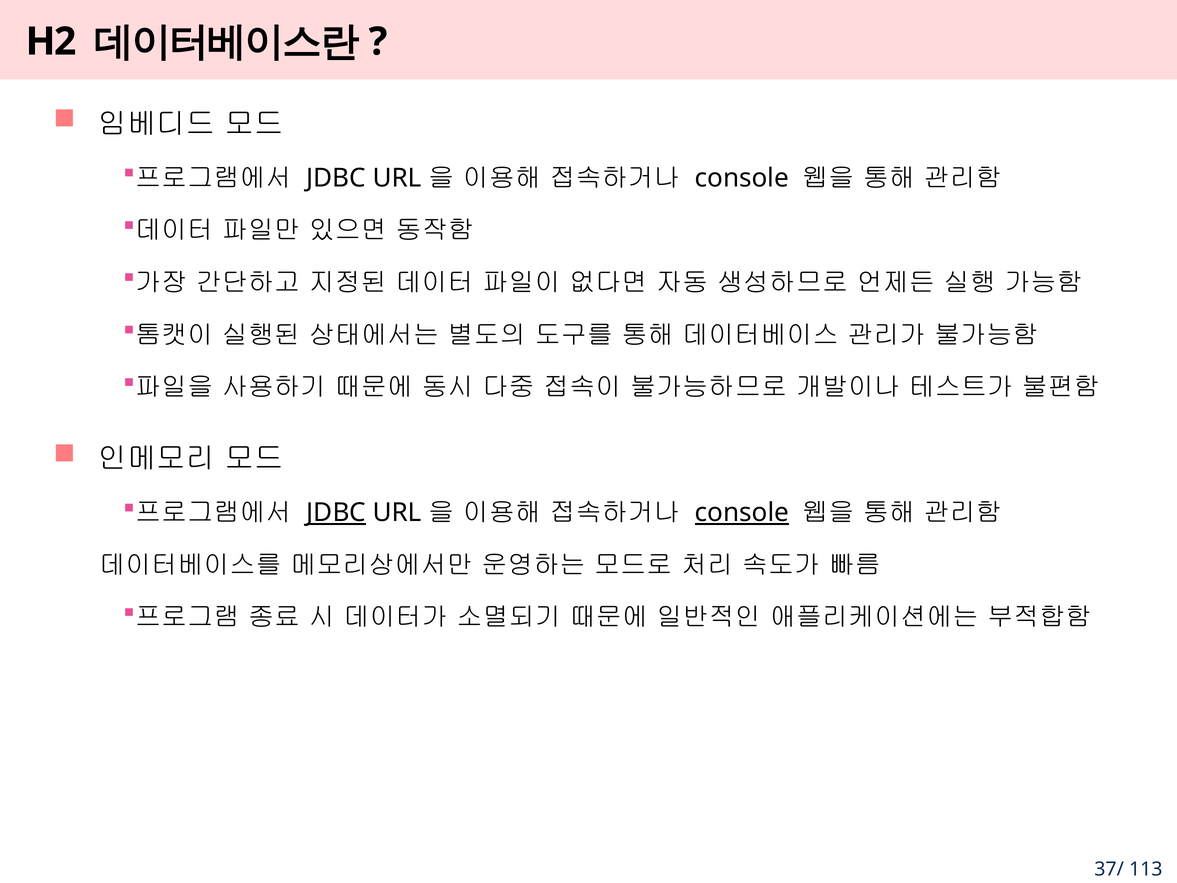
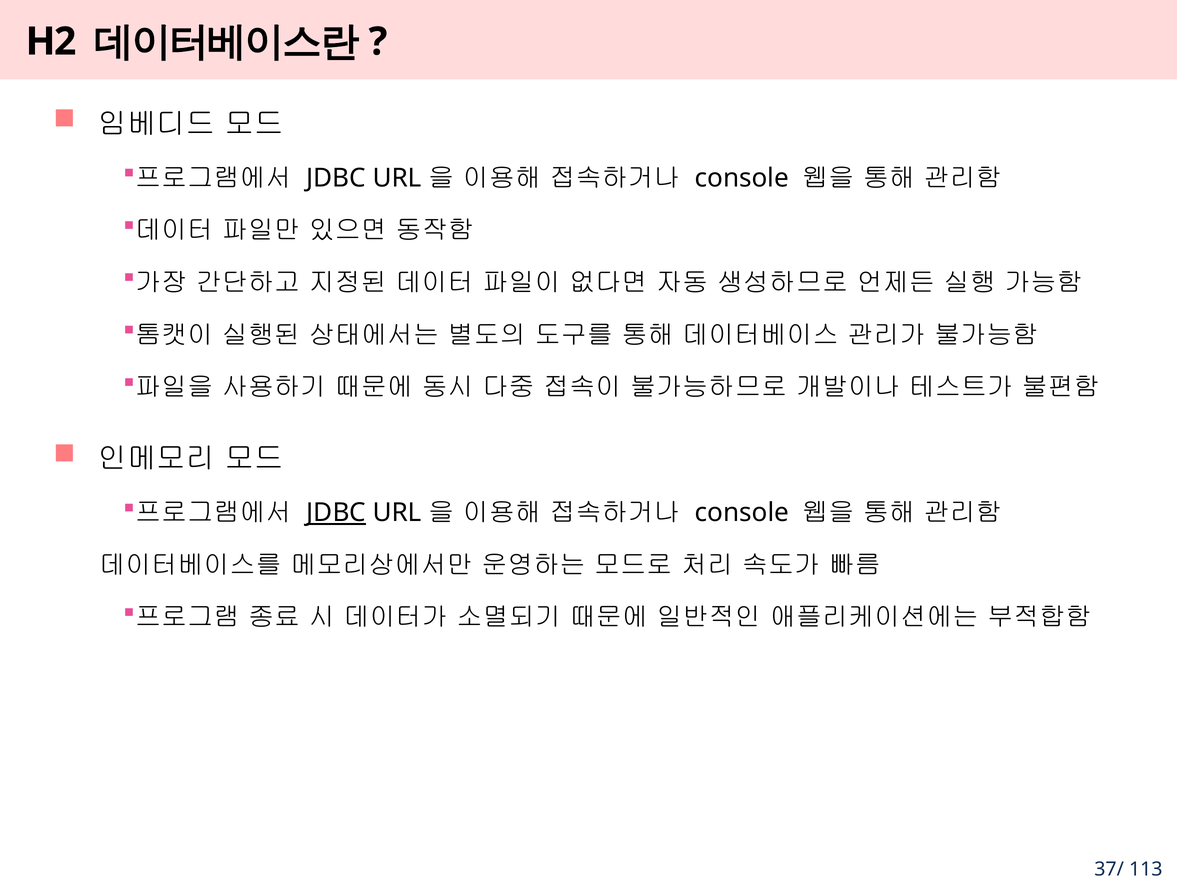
console underline: present -> none (742, 513)
